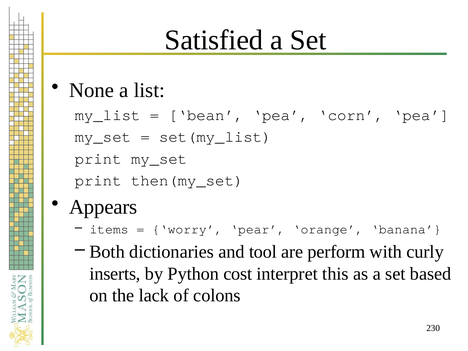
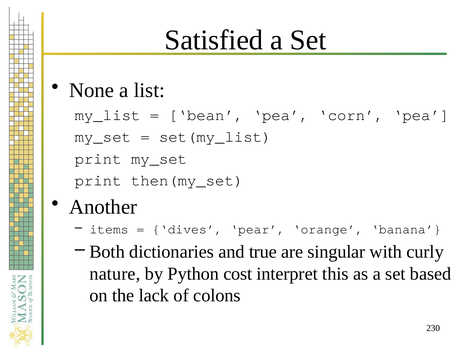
Appears: Appears -> Another (103, 207)
worry: worry -> dives (187, 229)
tool: tool -> true (263, 252)
perform: perform -> singular (336, 252)
inserts: inserts -> nature (115, 274)
